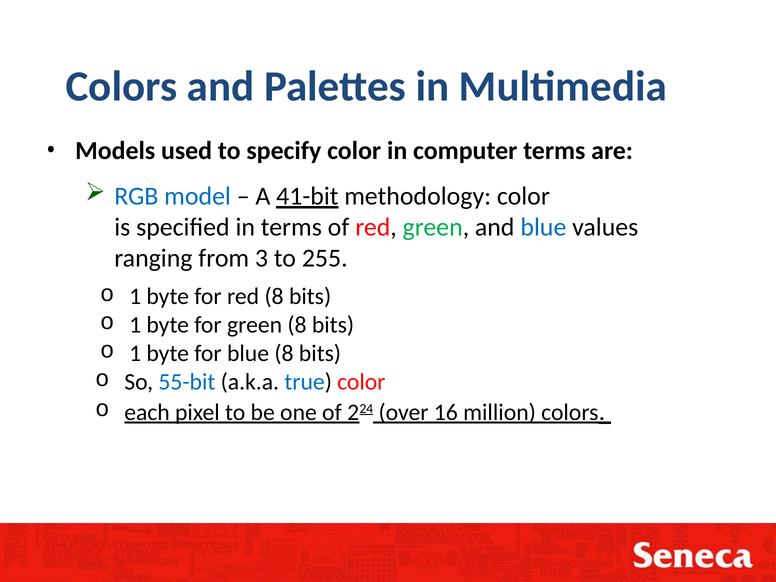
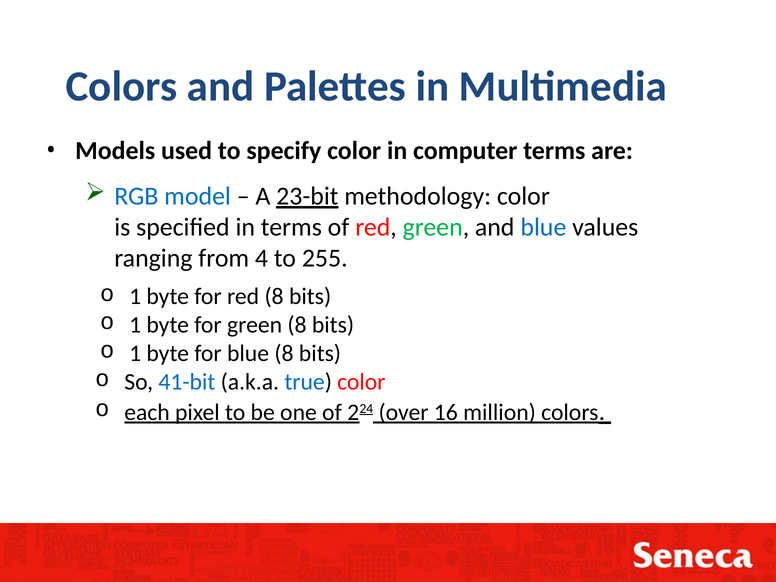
41-bit: 41-bit -> 23-bit (307, 196)
3: 3 -> 4 (262, 258)
55-bit: 55-bit -> 41-bit (187, 382)
